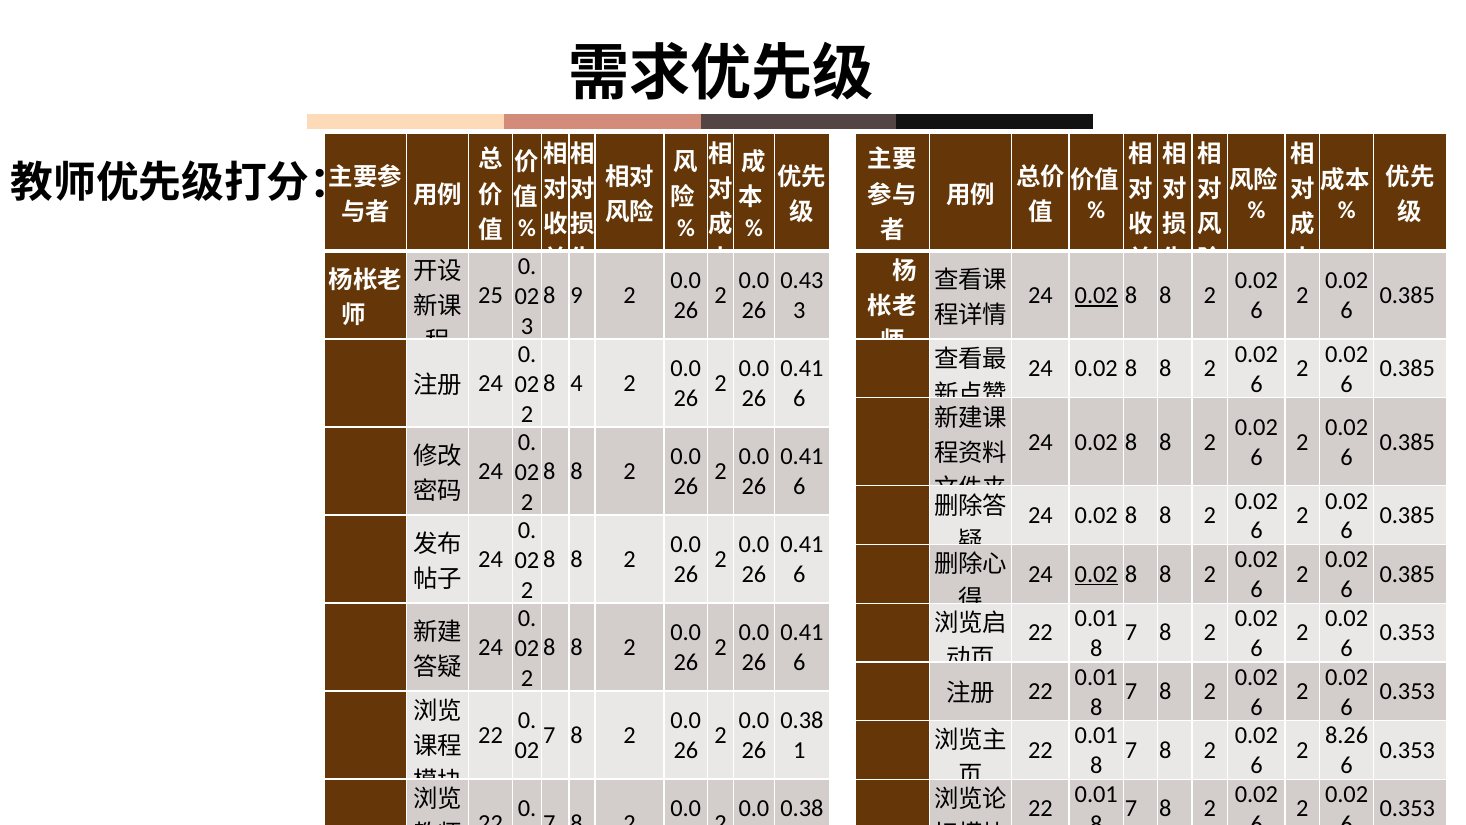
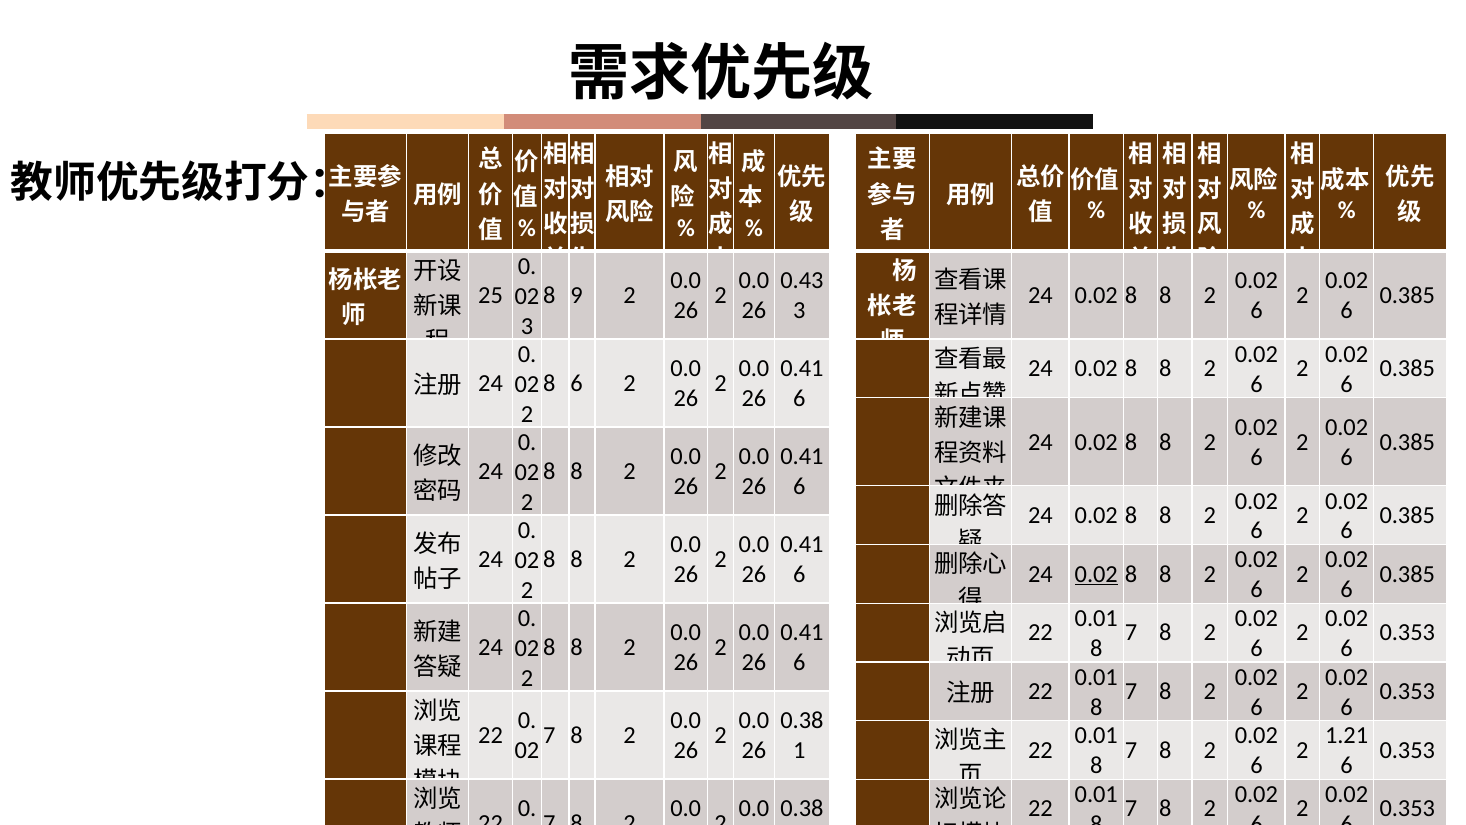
0.02 underline: present -> none (1096, 295)
8 4: 4 -> 6 (577, 383)
8.26: 8.26 -> 1.21 (1347, 735)
